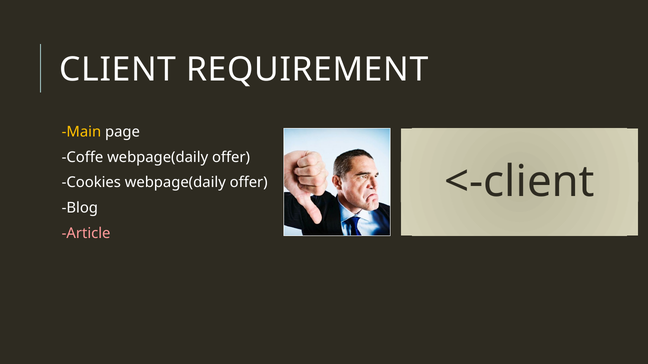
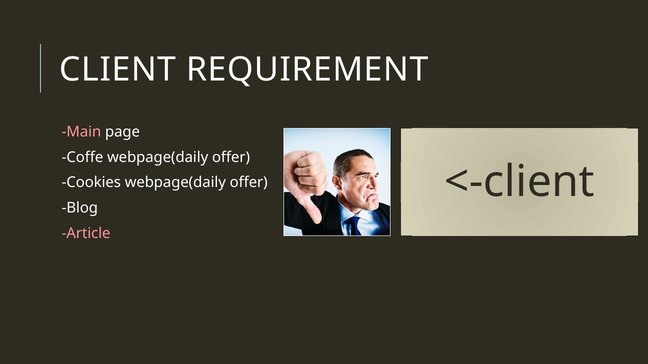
Main colour: yellow -> pink (81, 132)
